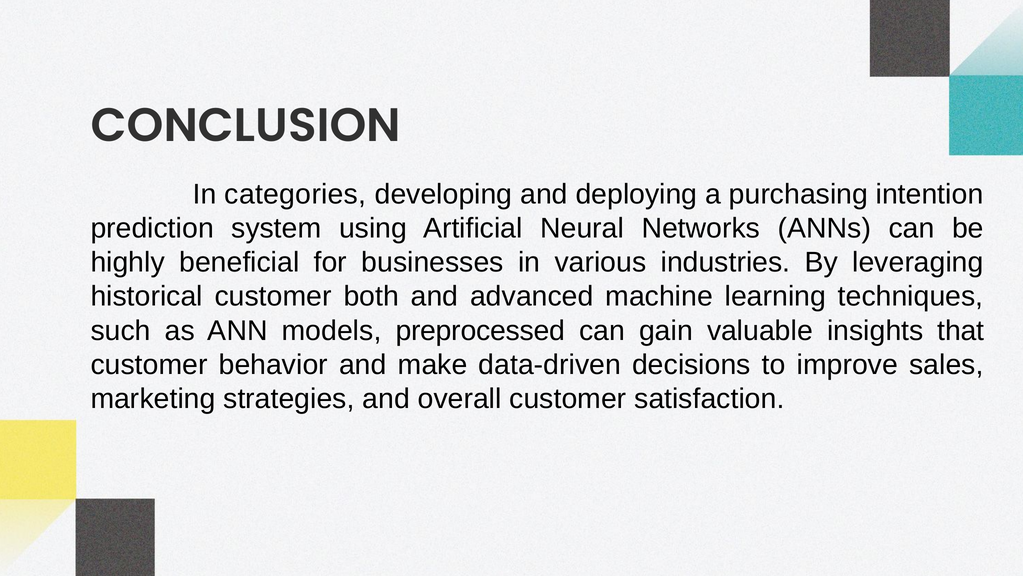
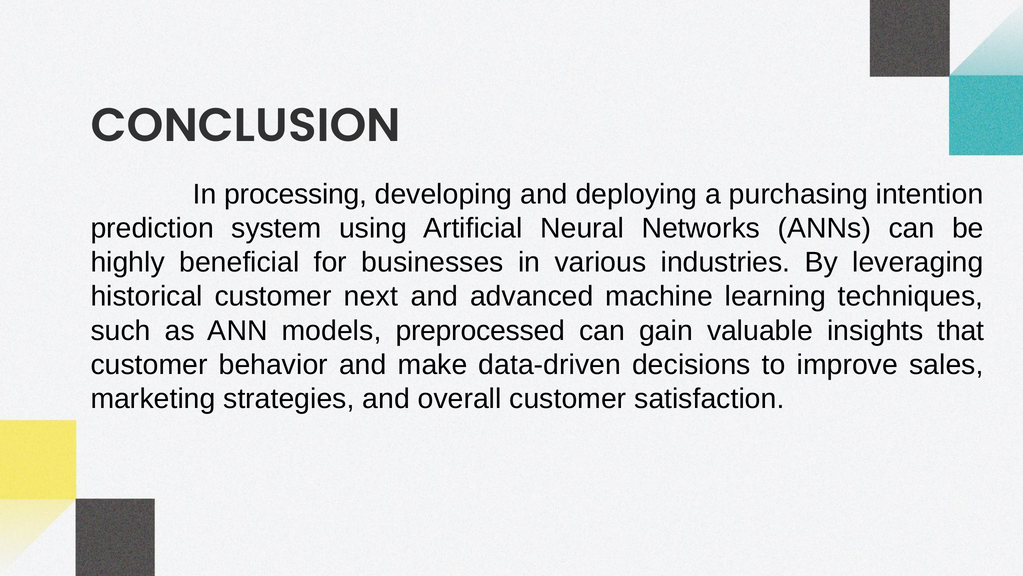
categories: categories -> processing (296, 194)
both: both -> next (371, 296)
